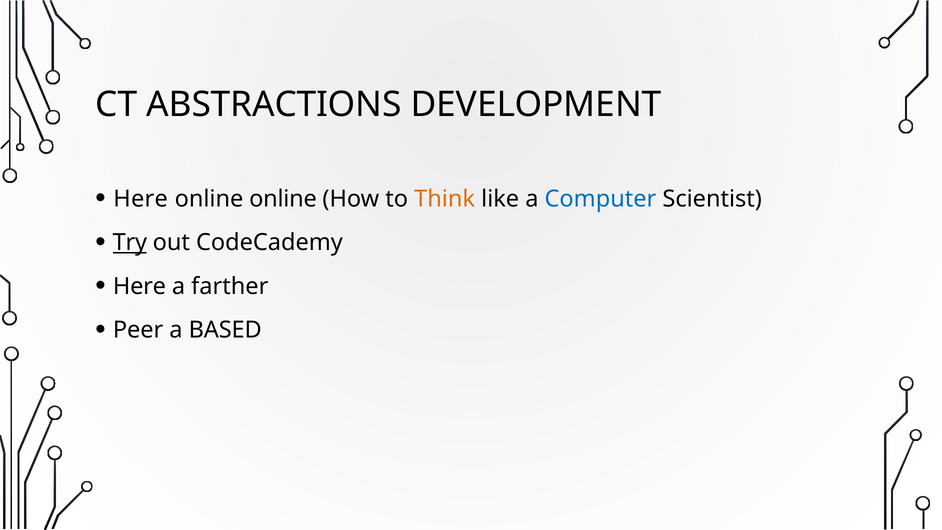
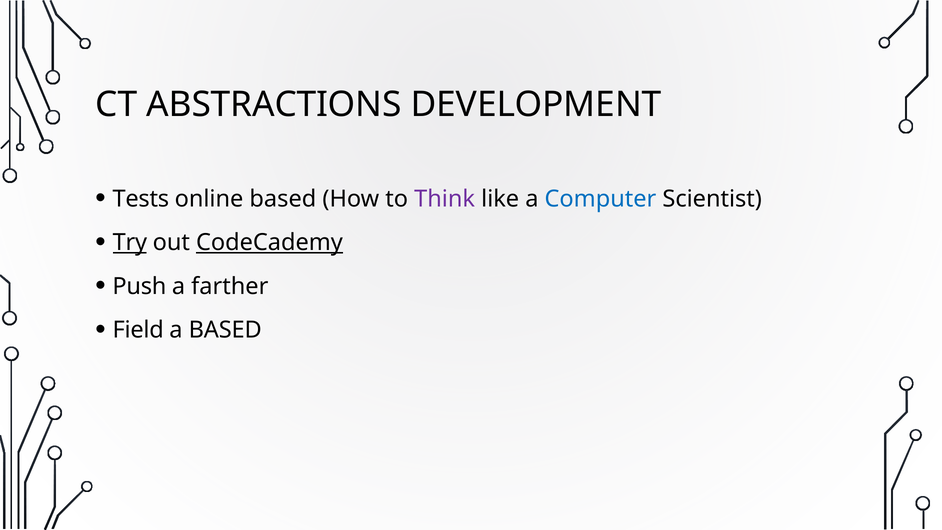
Here: Here -> Tests (141, 199)
online online: online -> based (283, 199)
Think colour: orange -> purple (445, 199)
CodeCademy underline: none -> present (269, 243)
Here: Here -> Push (139, 286)
Peer: Peer -> Field (138, 330)
